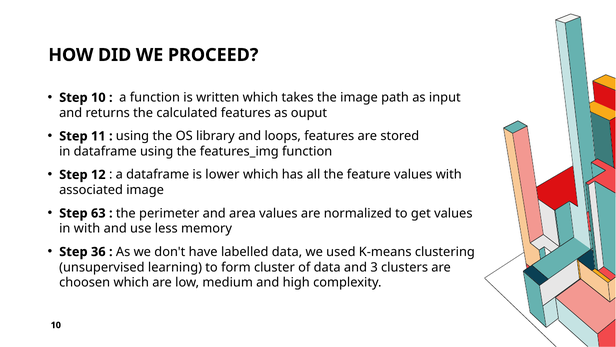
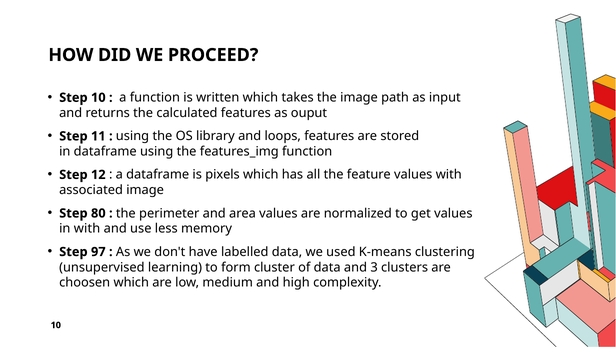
lower: lower -> pixels (223, 174)
63: 63 -> 80 (98, 213)
36: 36 -> 97 (98, 251)
